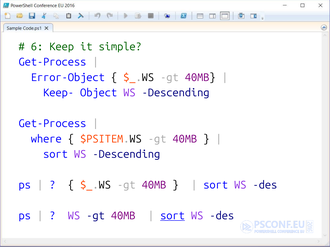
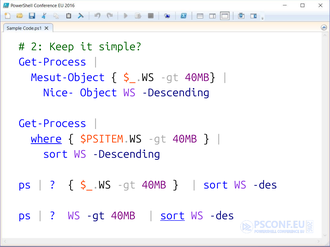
6: 6 -> 2 (37, 47)
Error-Object: Error-Object -> Mesut-Object (68, 78)
Keep-: Keep- -> Nice- (59, 93)
where underline: none -> present (46, 139)
